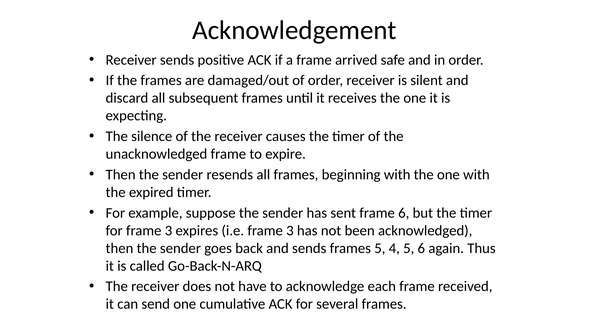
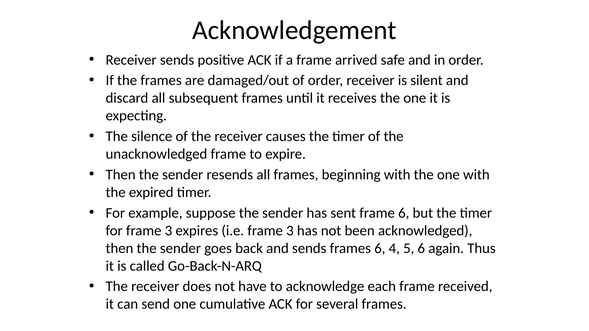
frames 5: 5 -> 6 (380, 248)
